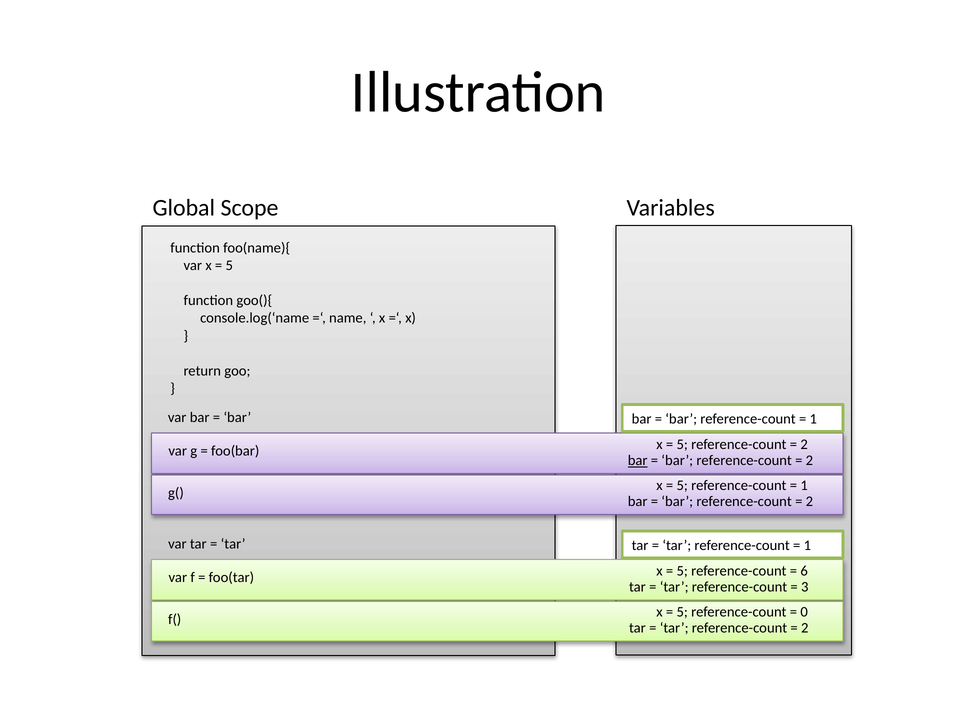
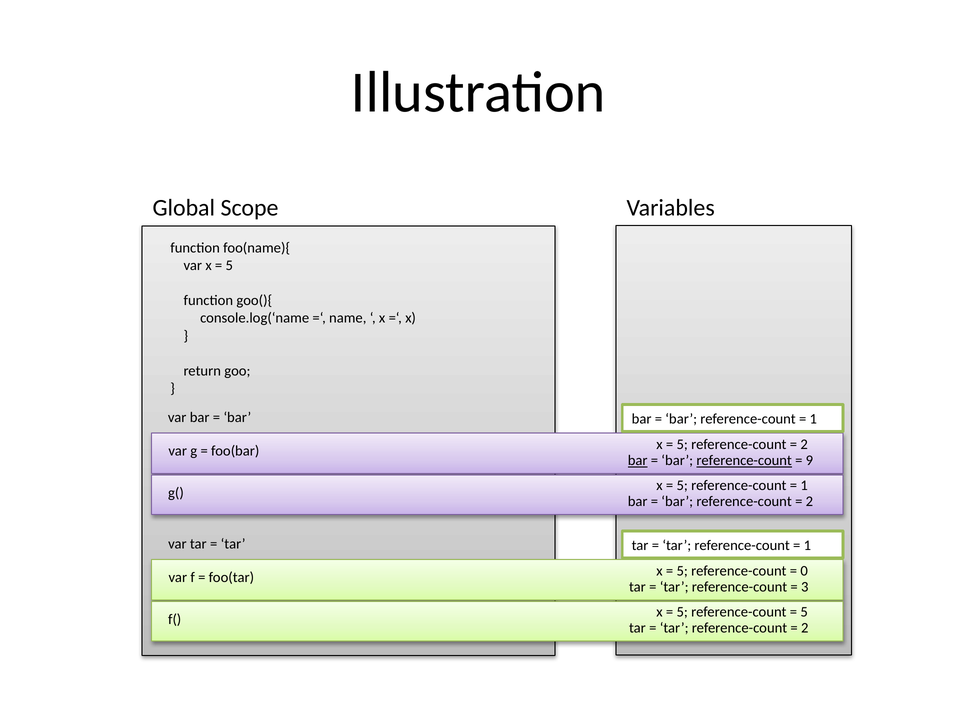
reference-count underline: none -> present (744, 460)
2: 2 -> 9 (809, 460)
6: 6 -> 0 (804, 571)
0: 0 -> 5 (804, 612)
